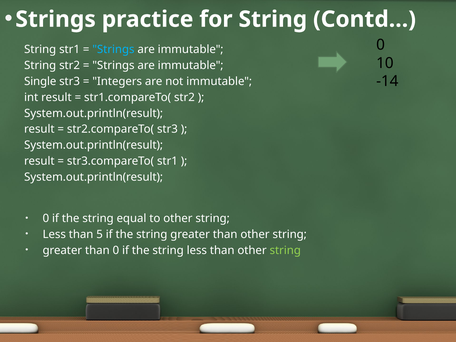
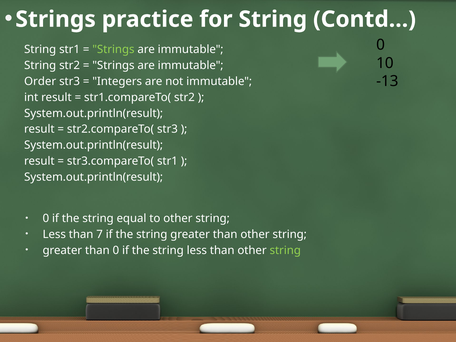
Strings colour: light blue -> light green (113, 49)
-14: -14 -> -13 (387, 81)
Single: Single -> Order (40, 81)
5: 5 -> 7 (100, 234)
